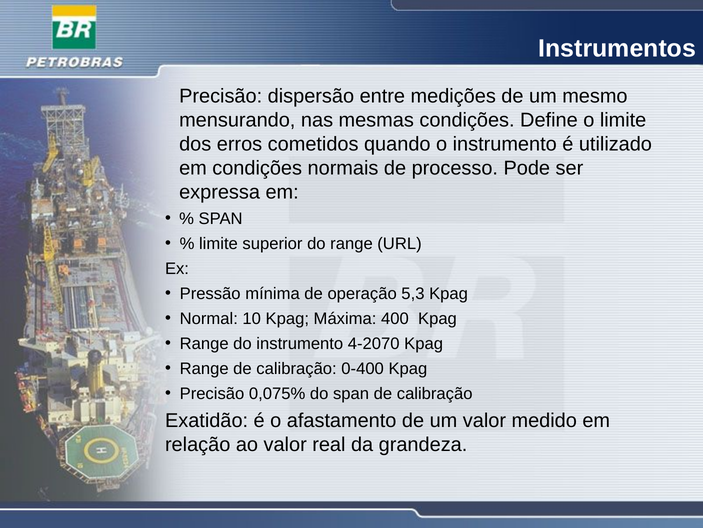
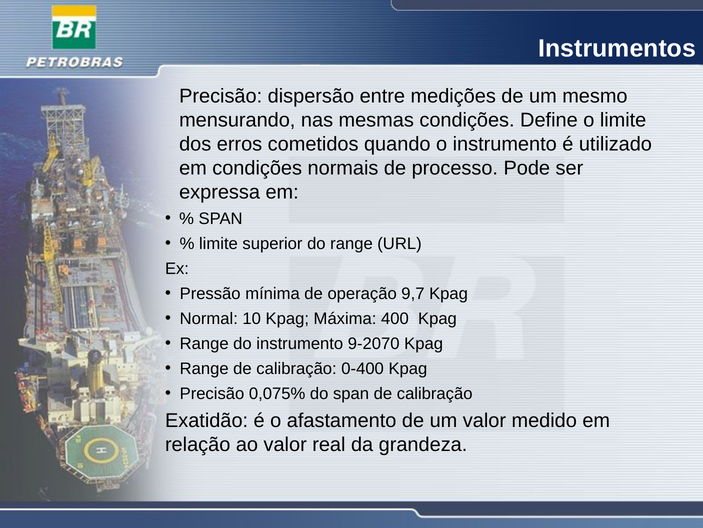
5,3: 5,3 -> 9,7 (413, 293)
4-2070: 4-2070 -> 9-2070 (374, 343)
